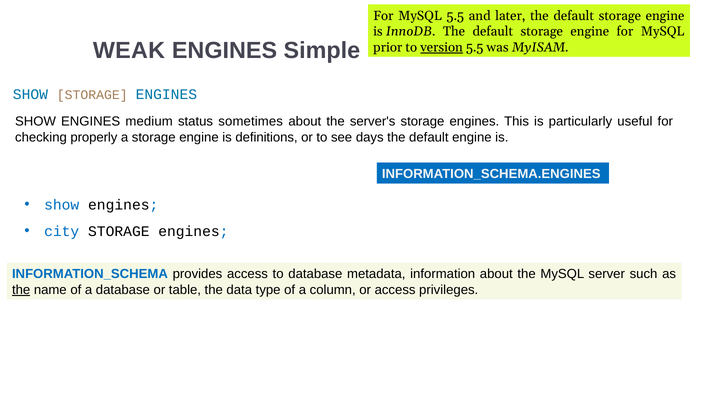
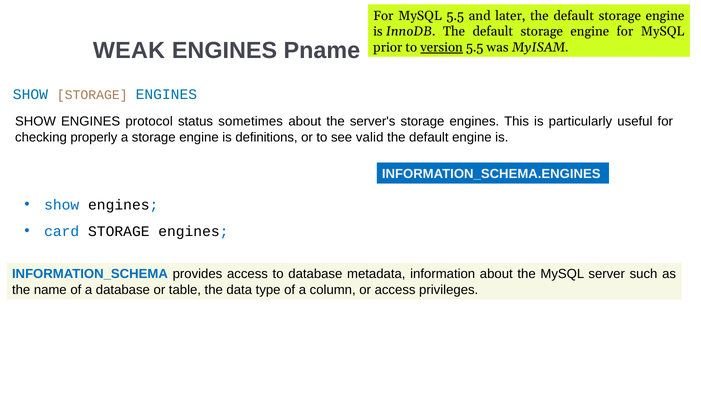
Simple: Simple -> Pname (322, 51)
medium: medium -> protocol (149, 122)
days: days -> valid (370, 137)
city: city -> card (62, 231)
the underline: present -> none (21, 290)
